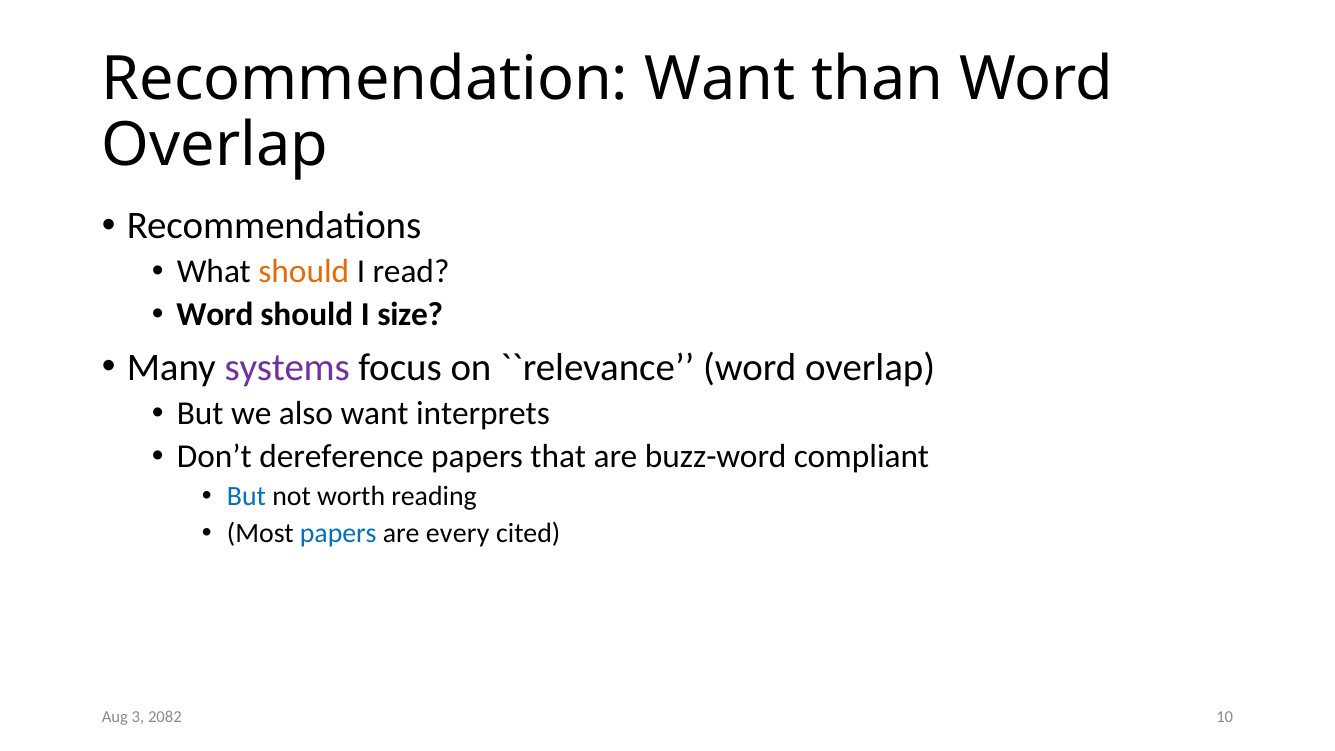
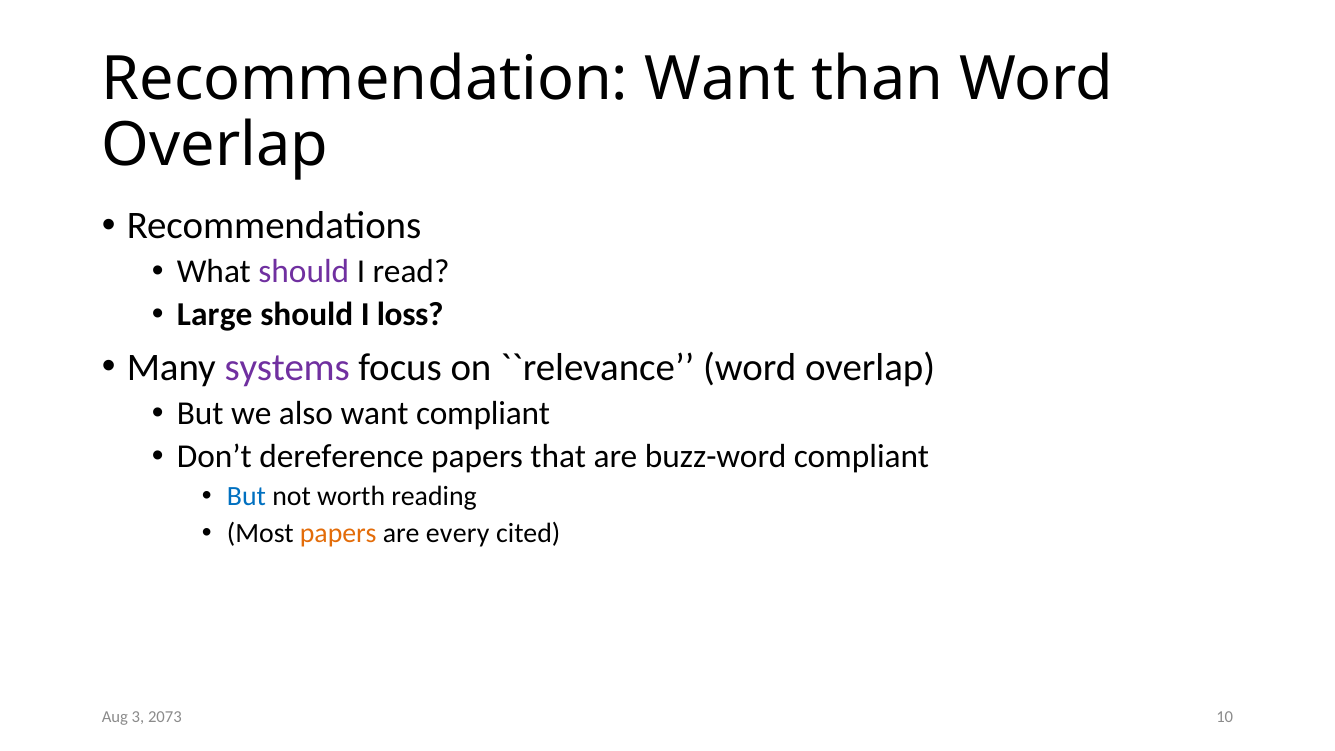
should colour: orange -> purple (304, 272)
Word: Word -> Large (215, 315)
size: size -> loss (410, 315)
want interprets: interprets -> compliant (483, 413)
papers colour: blue -> orange (338, 533)
2082: 2082 -> 2073 (165, 717)
